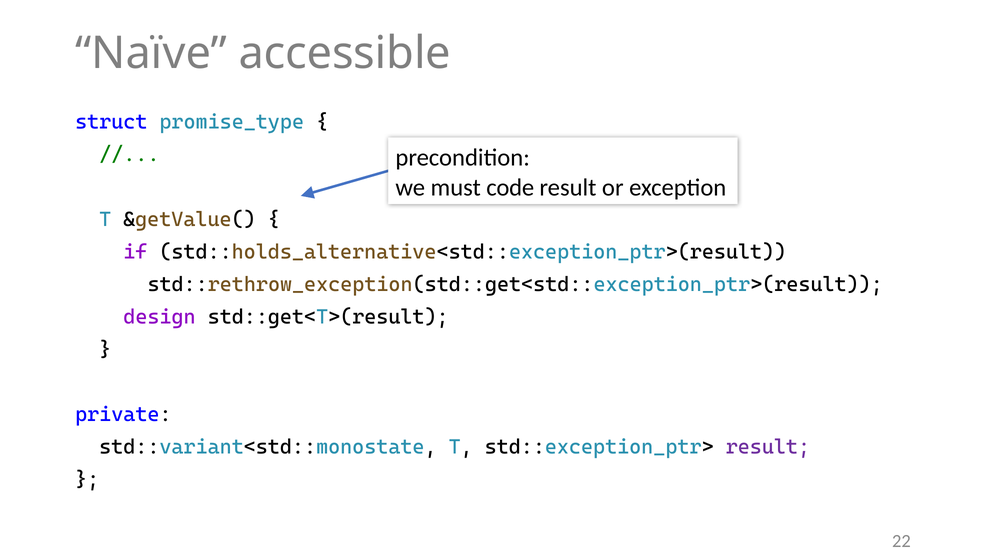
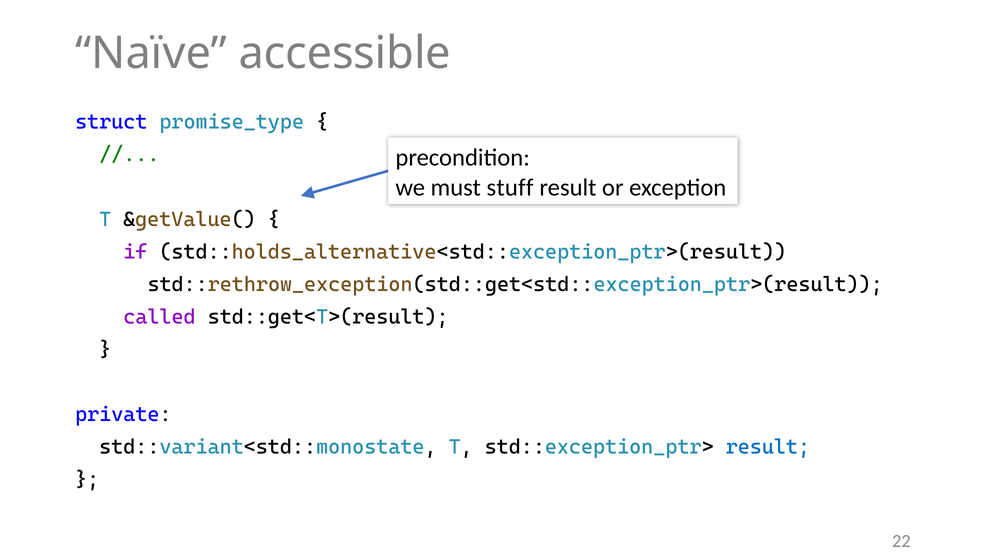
code: code -> stuff (510, 187)
design: design -> called (159, 317)
result colour: purple -> blue (768, 447)
